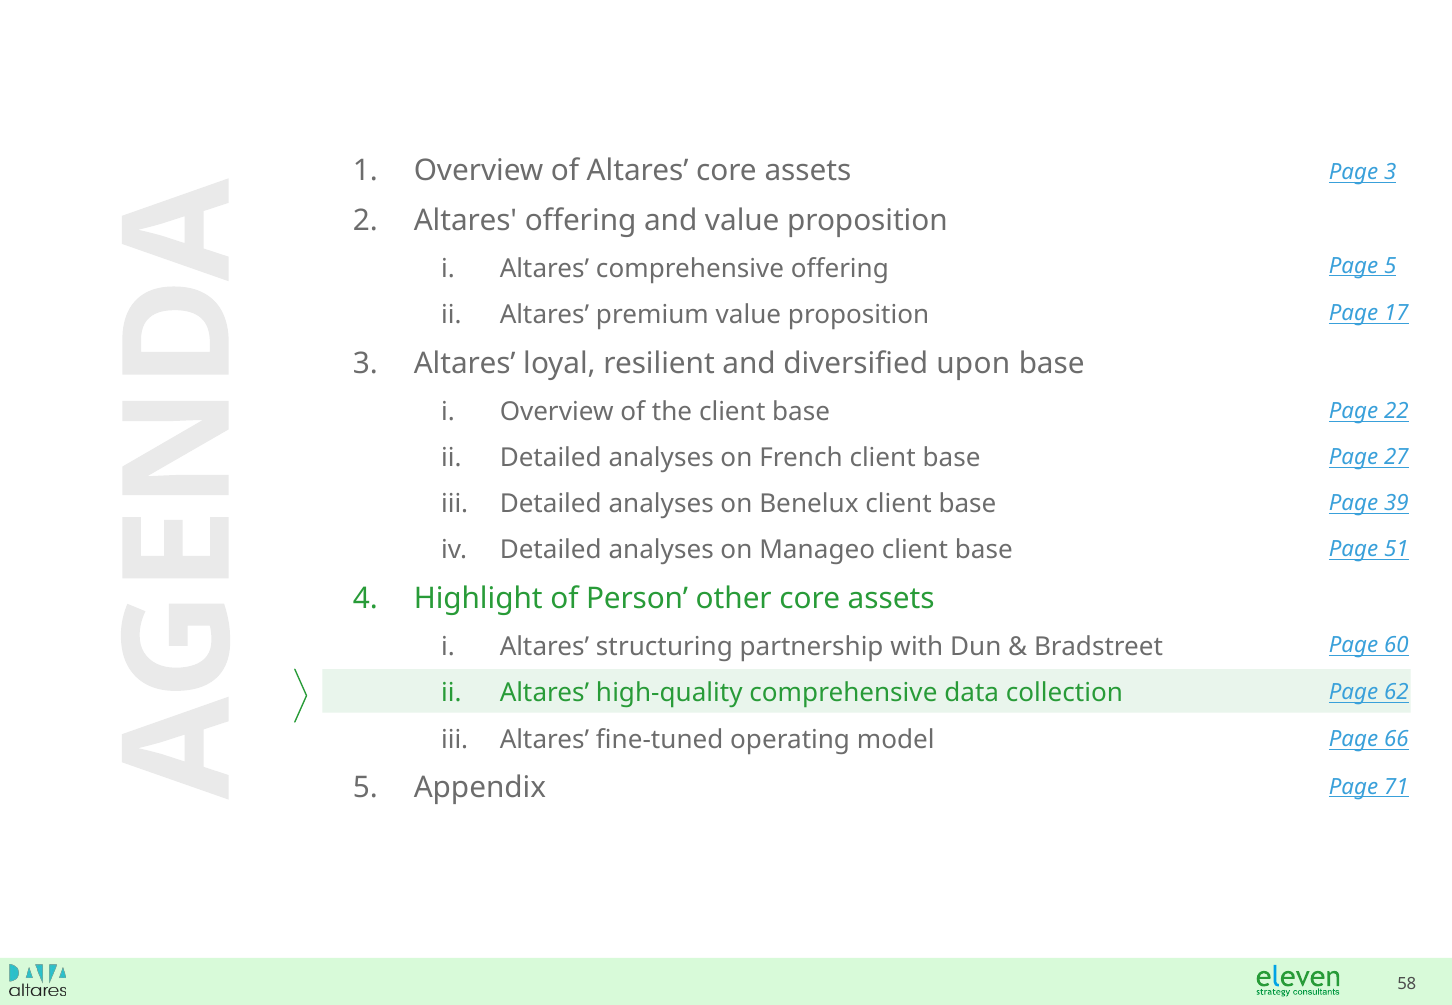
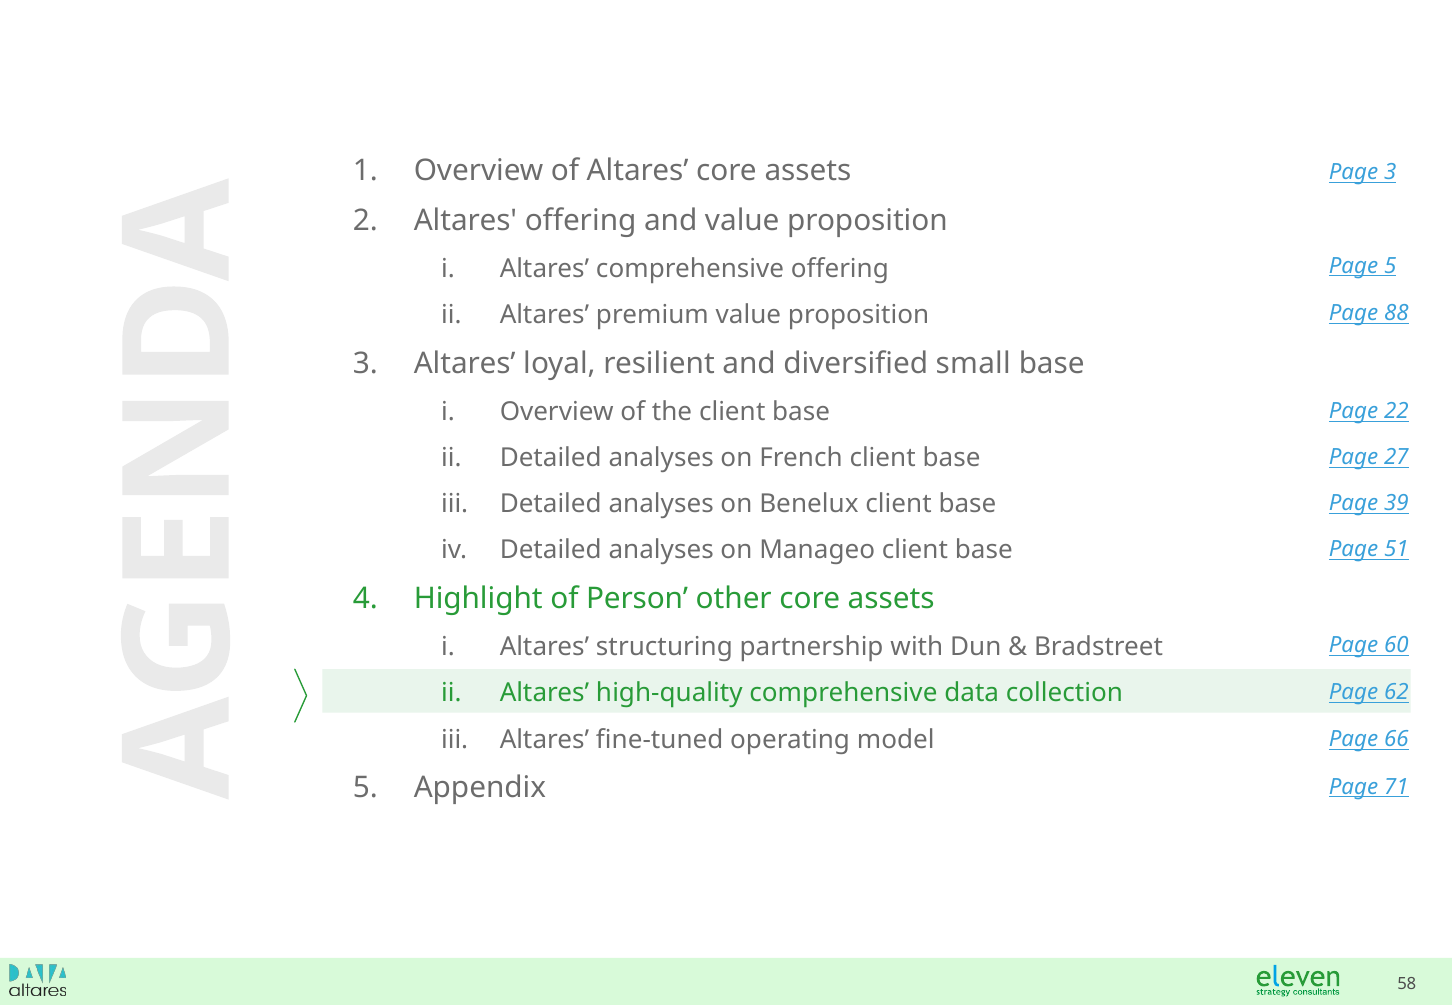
17: 17 -> 88 (1396, 313)
upon: upon -> small (973, 364)
